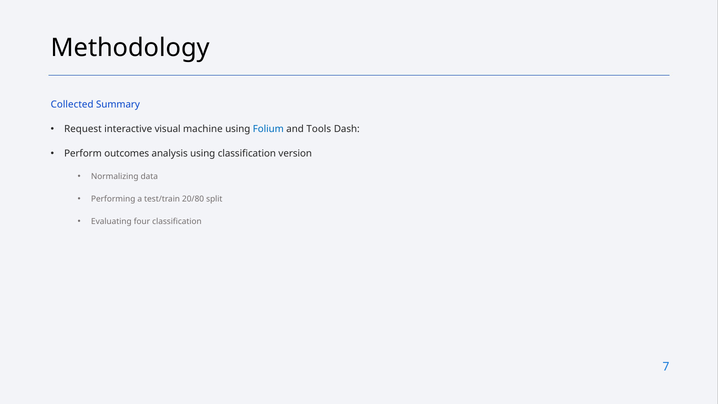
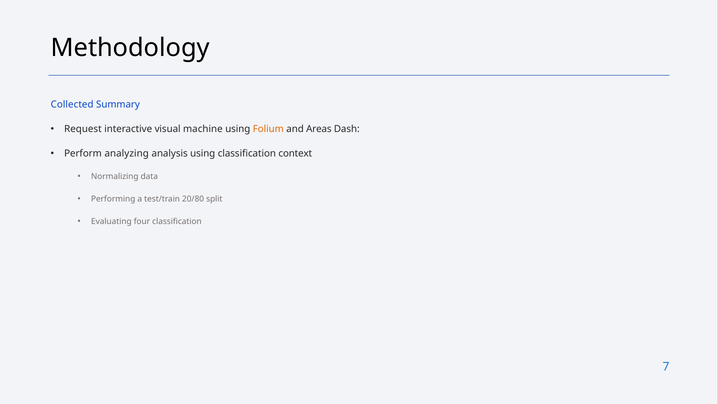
Folium colour: blue -> orange (268, 129)
Tools: Tools -> Areas (319, 129)
outcomes: outcomes -> analyzing (127, 154)
version: version -> context (295, 154)
